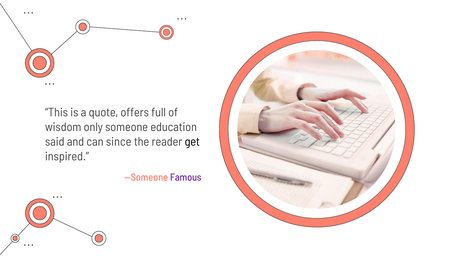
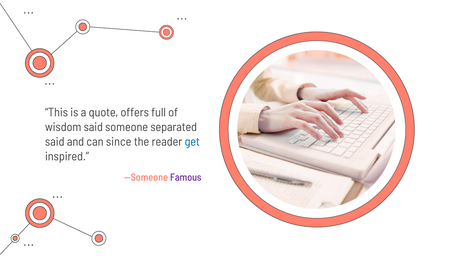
wisdom only: only -> said (93, 127)
education: education -> separated (174, 127)
get colour: black -> blue (192, 142)
